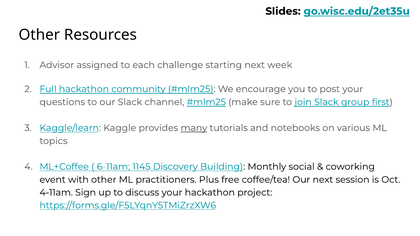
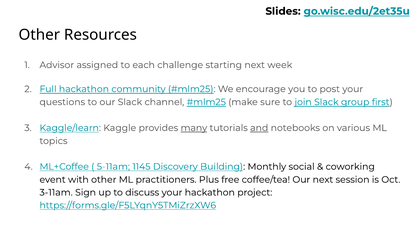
and underline: none -> present (259, 128)
6-11am: 6-11am -> 5-11am (113, 167)
4-11am: 4-11am -> 3-11am (56, 193)
